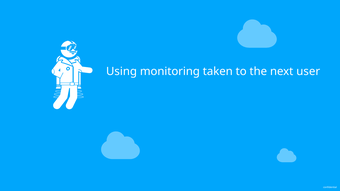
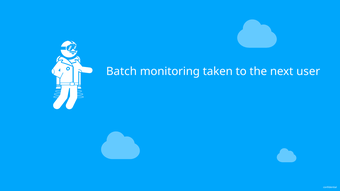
Using: Using -> Batch (121, 72)
